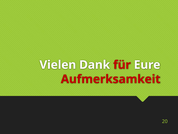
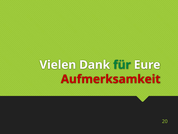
für colour: red -> green (122, 65)
